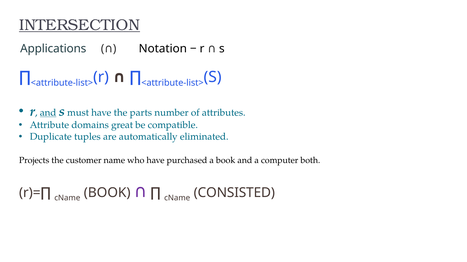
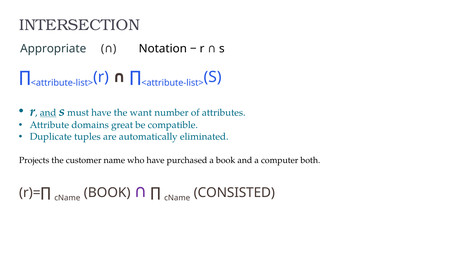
INTERSECTION underline: present -> none (79, 25)
Applications: Applications -> Appropriate (53, 49)
parts: parts -> want (141, 113)
